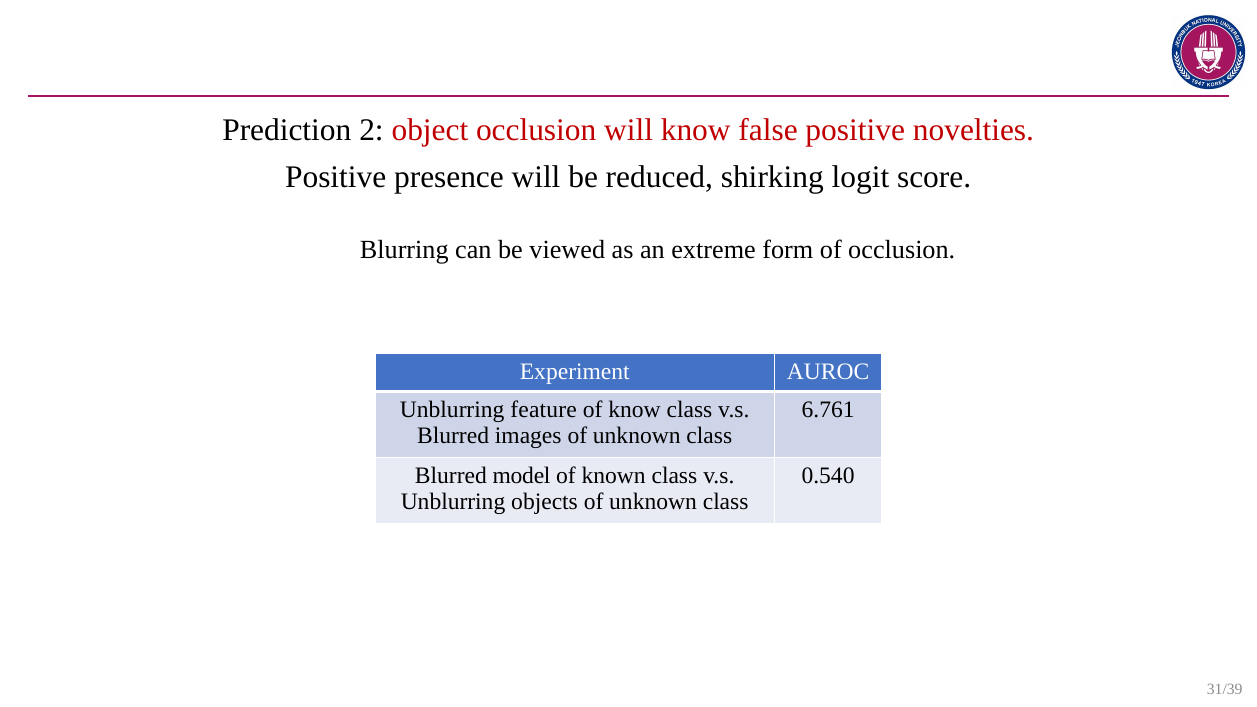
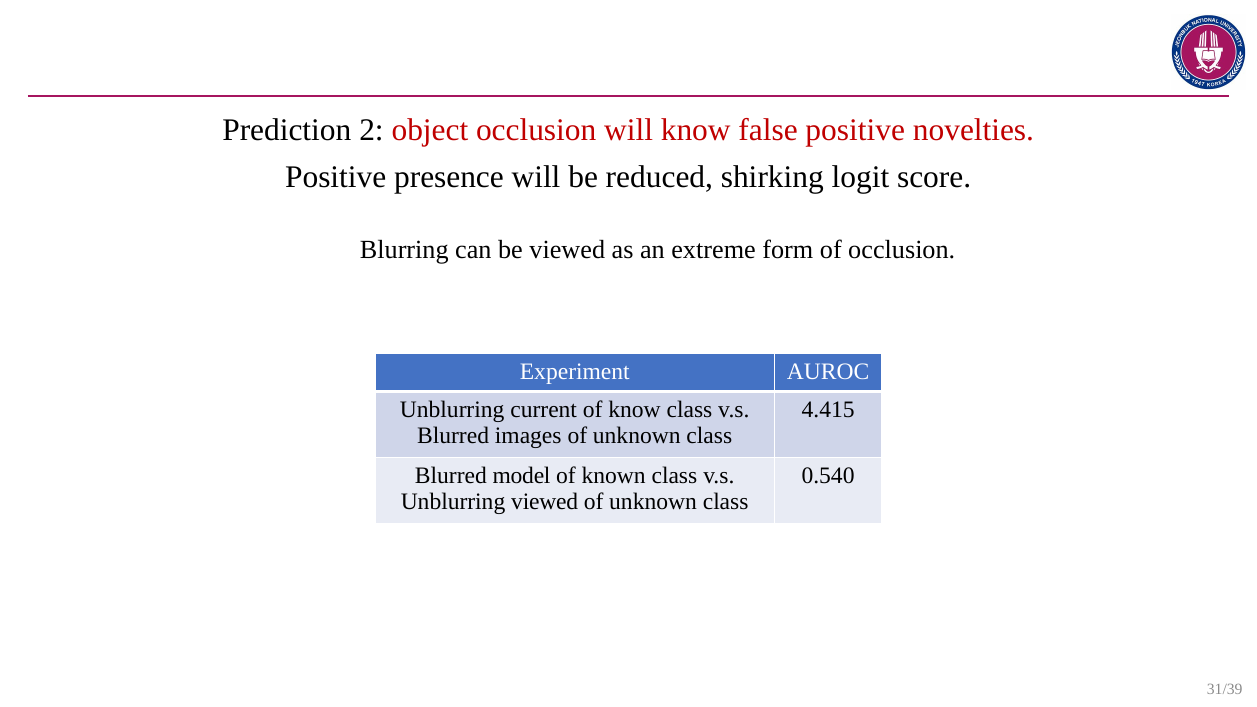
feature: feature -> current (544, 410)
6.761: 6.761 -> 4.415 (828, 410)
Unblurring objects: objects -> viewed (545, 502)
